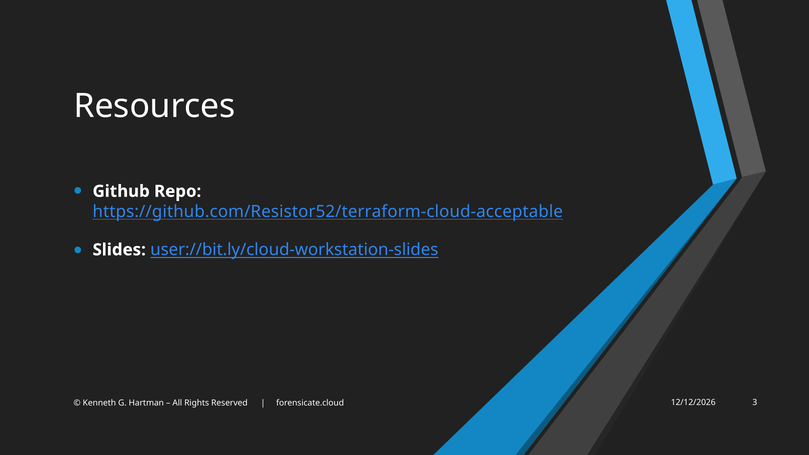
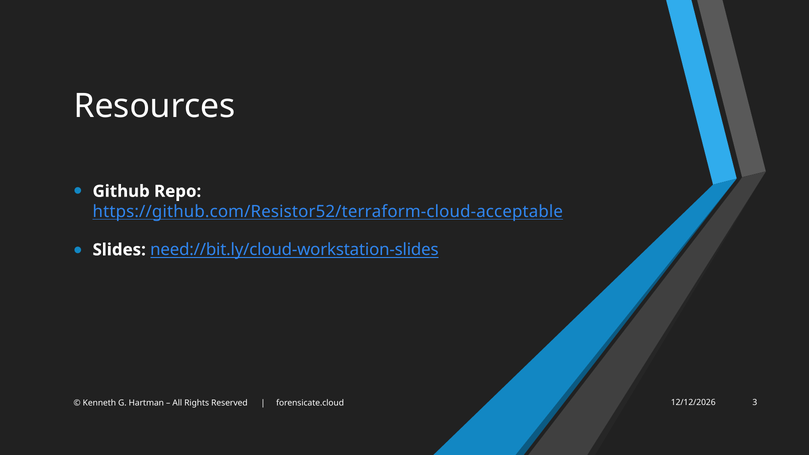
user://bit.ly/cloud-workstation-slides: user://bit.ly/cloud-workstation-slides -> need://bit.ly/cloud-workstation-slides (294, 250)
